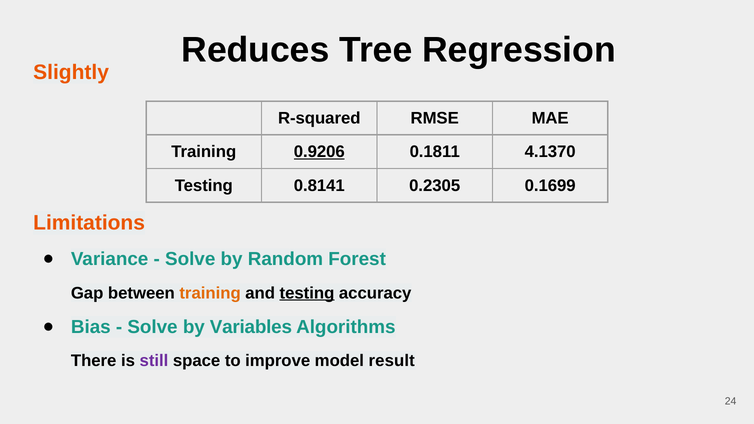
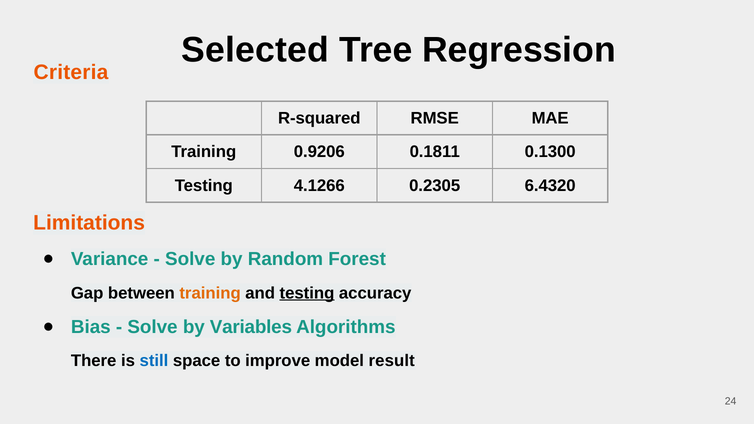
Reduces: Reduces -> Selected (255, 50)
Slightly: Slightly -> Criteria (71, 72)
0.9206 underline: present -> none (319, 152)
4.1370: 4.1370 -> 0.1300 (550, 152)
0.8141: 0.8141 -> 4.1266 (319, 186)
0.1699: 0.1699 -> 6.4320 (550, 186)
still colour: purple -> blue (154, 361)
